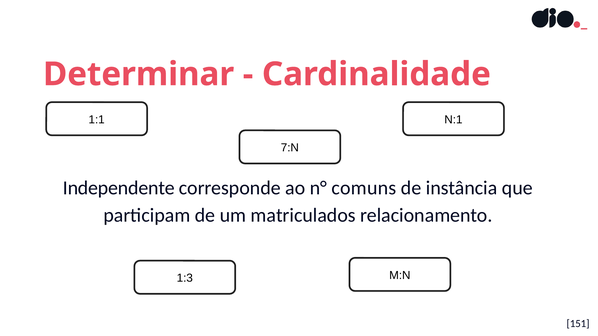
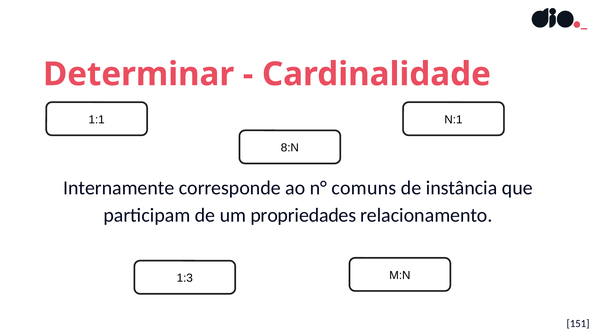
7:N: 7:N -> 8:N (290, 148)
Independente: Independente -> Internamente (119, 188)
matriculados: matriculados -> propriedades (303, 215)
